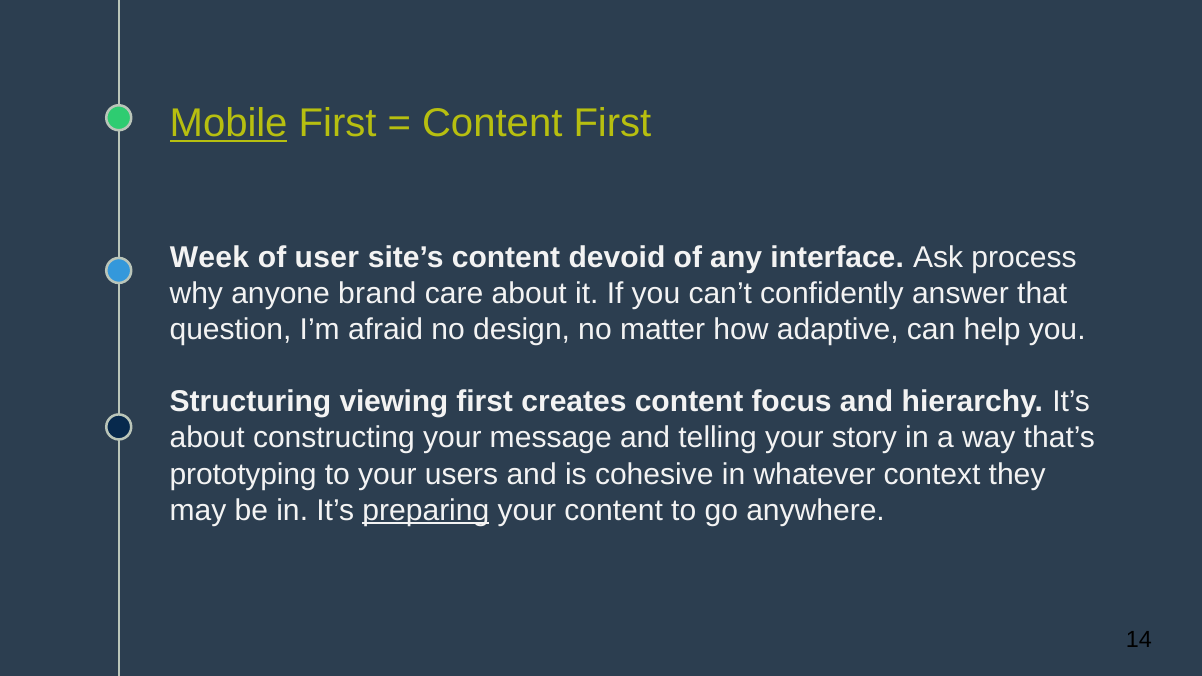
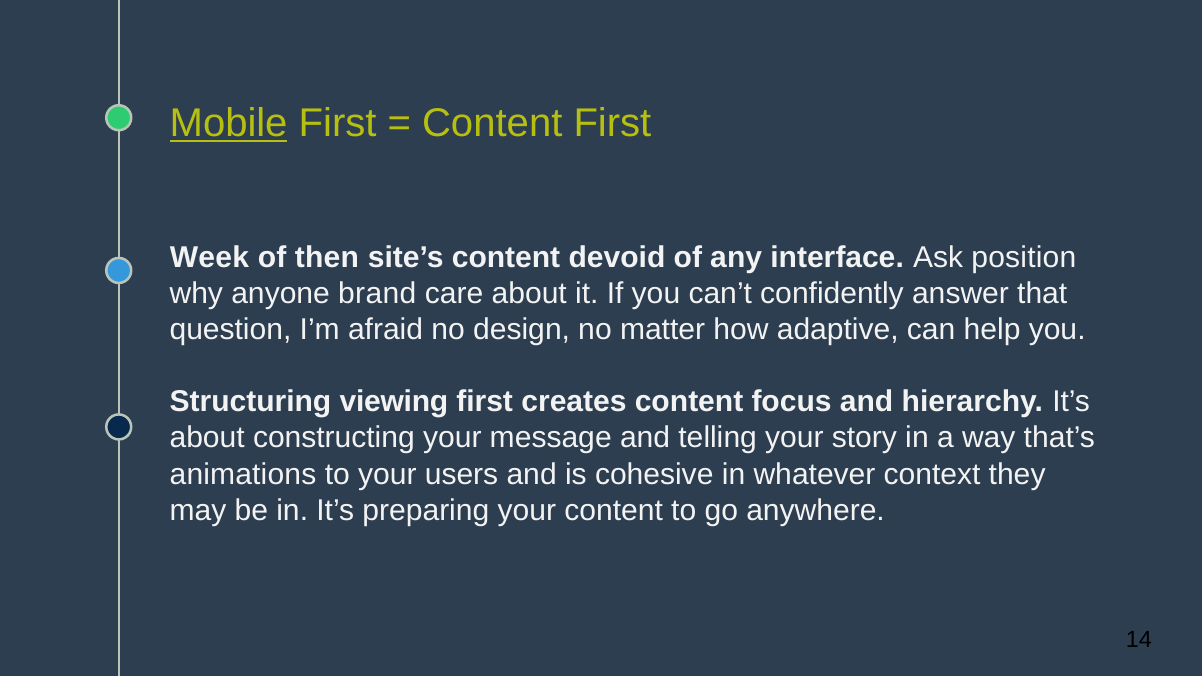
user: user -> then (327, 258)
process: process -> position (1024, 258)
prototyping: prototyping -> animations (243, 474)
preparing underline: present -> none (426, 510)
